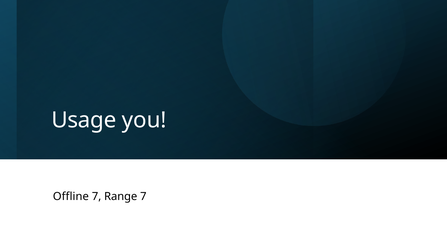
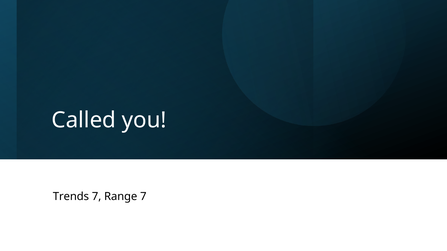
Usage: Usage -> Called (84, 120)
Offline: Offline -> Trends (71, 197)
